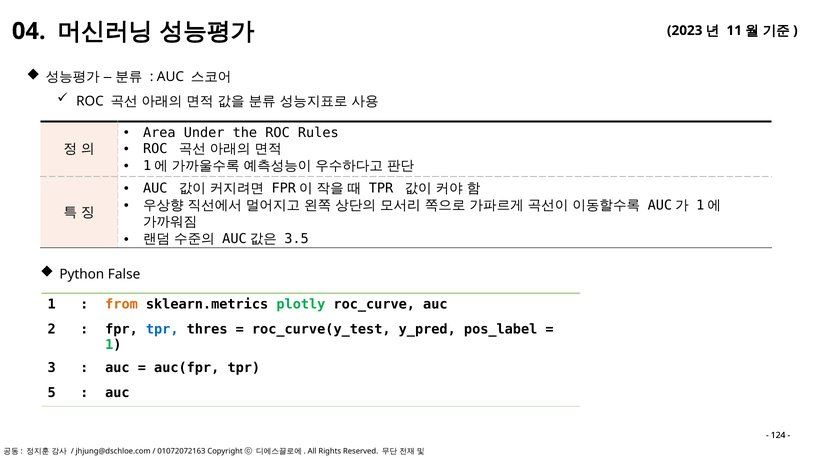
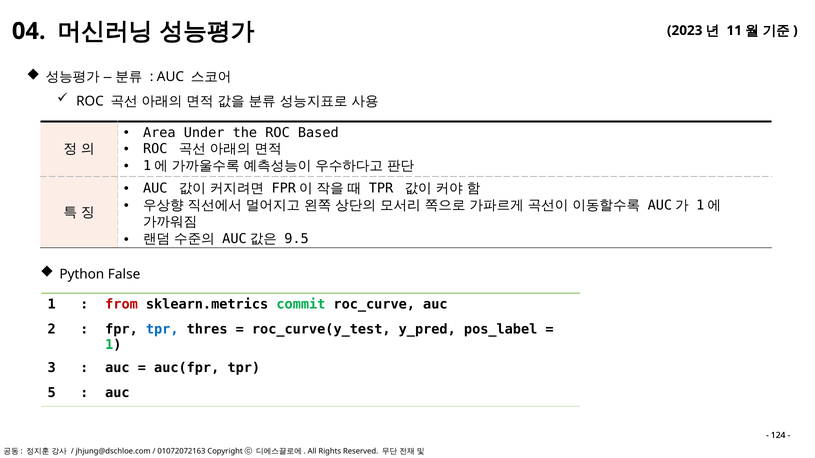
Rules: Rules -> Based (318, 133)
3.5: 3.5 -> 9.5 (297, 239)
from colour: orange -> red (122, 305)
plotly: plotly -> commit (301, 305)
